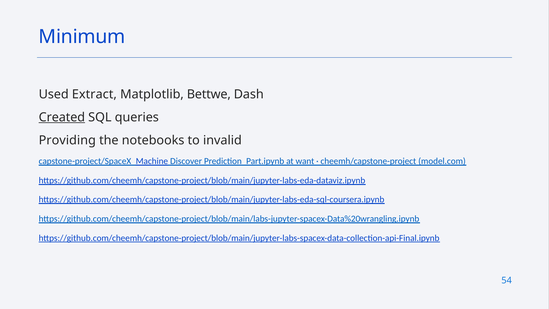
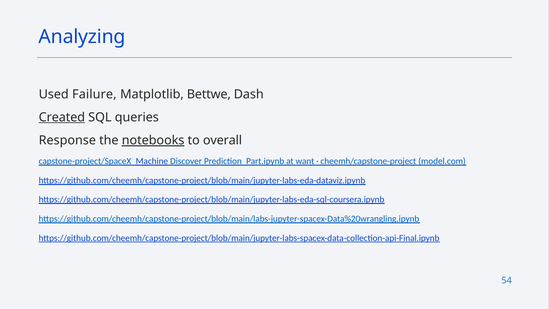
Minimum: Minimum -> Analyzing (82, 37)
Extract: Extract -> Failure (94, 94)
Providing: Providing -> Response (67, 140)
notebooks underline: none -> present (153, 140)
invalid: invalid -> overall (222, 140)
